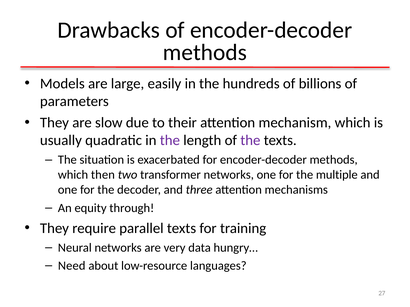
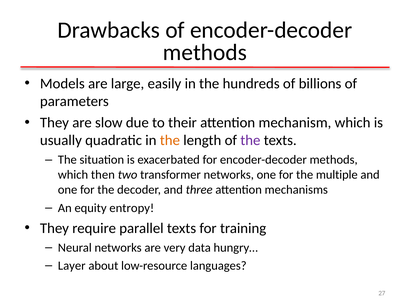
the colour: purple -> orange (170, 141)
through: through -> entropy (132, 208)
Need: Need -> Layer (72, 266)
